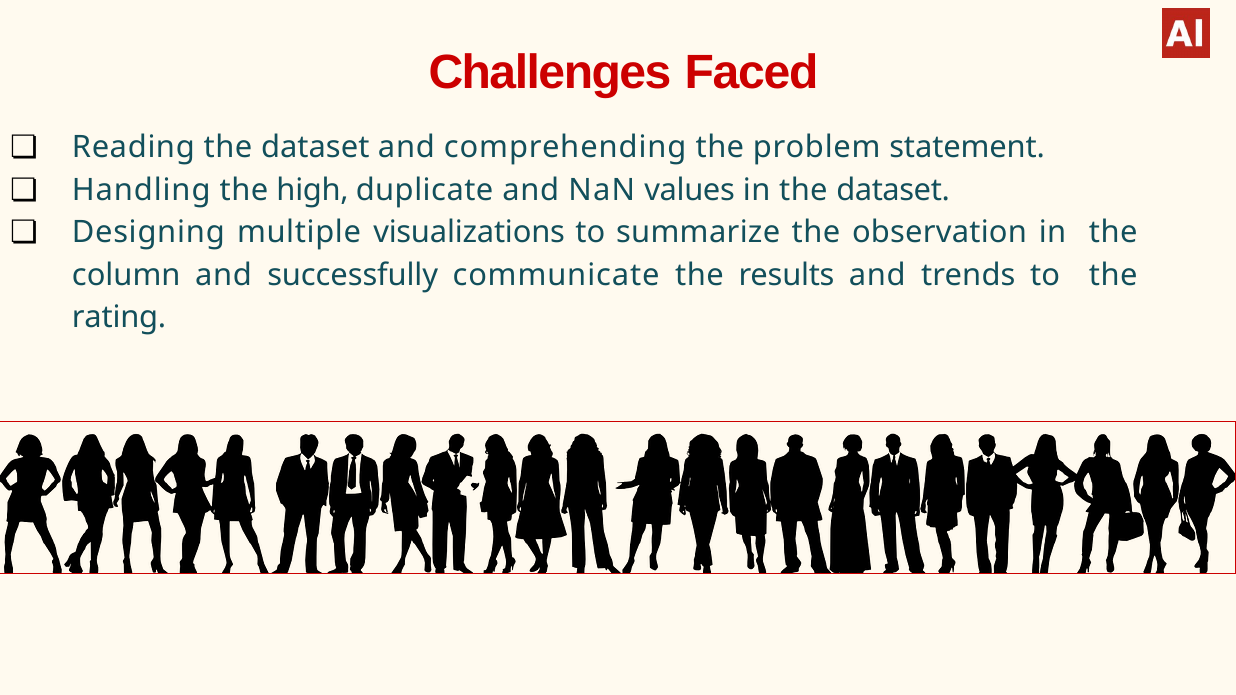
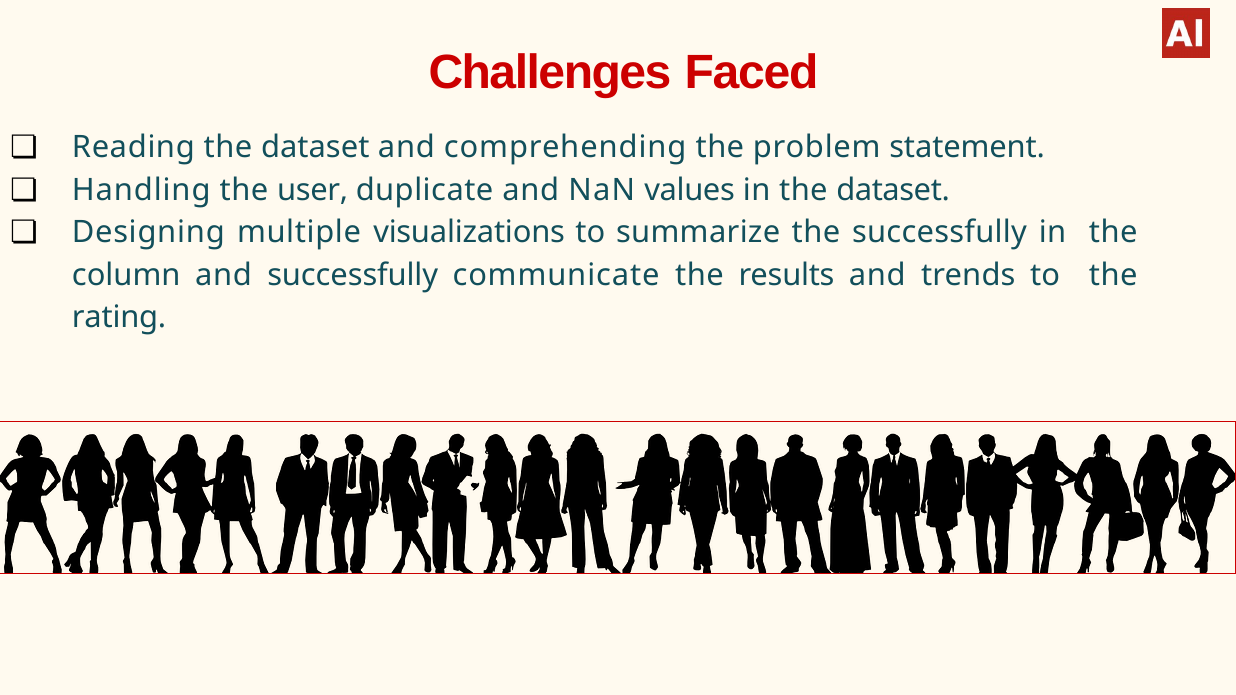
high: high -> user (313, 190)
the observation: observation -> successfully (939, 233)
